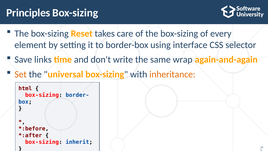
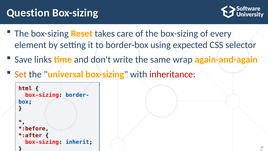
Principles: Principles -> Question (28, 13)
interface: interface -> expected (190, 45)
inheritance colour: orange -> red (172, 74)
